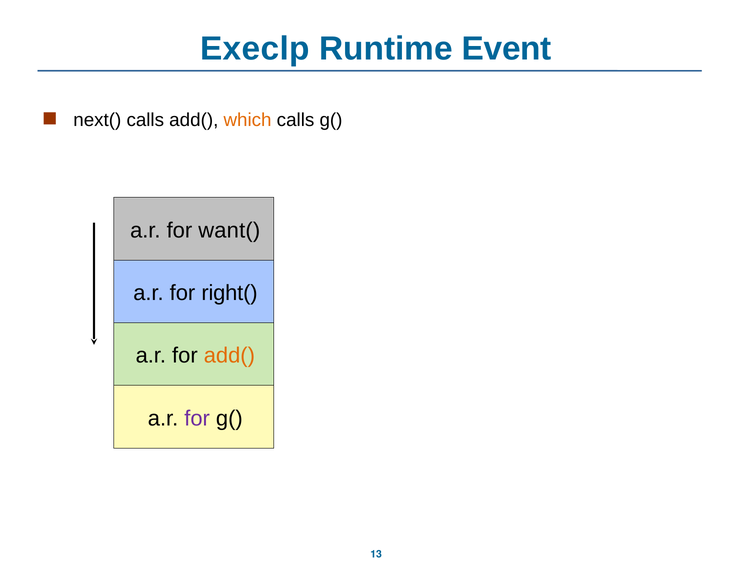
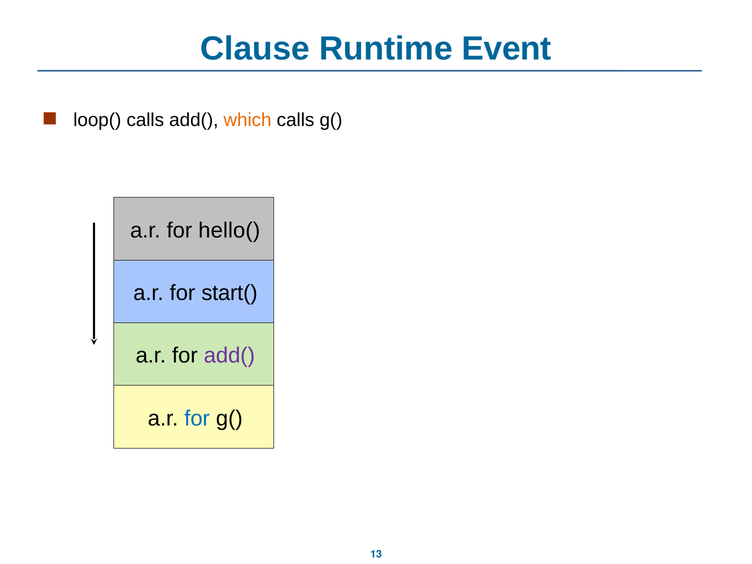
Execlp: Execlp -> Clause (255, 49)
next(: next( -> loop( (97, 120)
want(: want( -> hello( (229, 230)
right(: right( -> start( (229, 293)
add( colour: orange -> purple (229, 356)
for colour: purple -> blue (197, 418)
